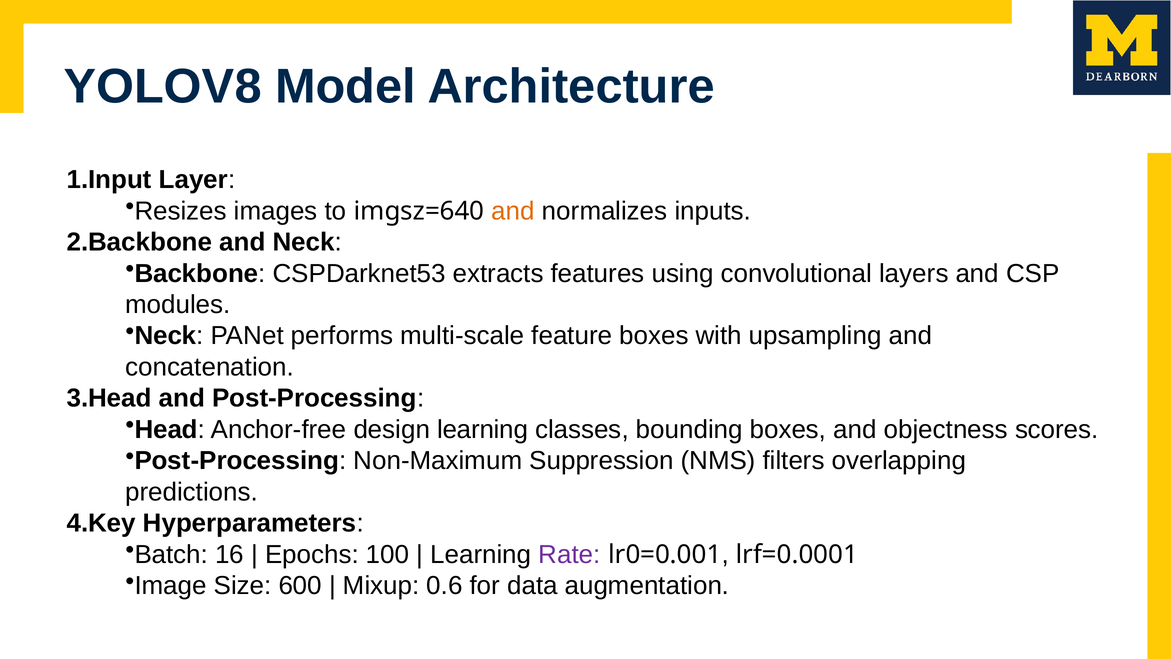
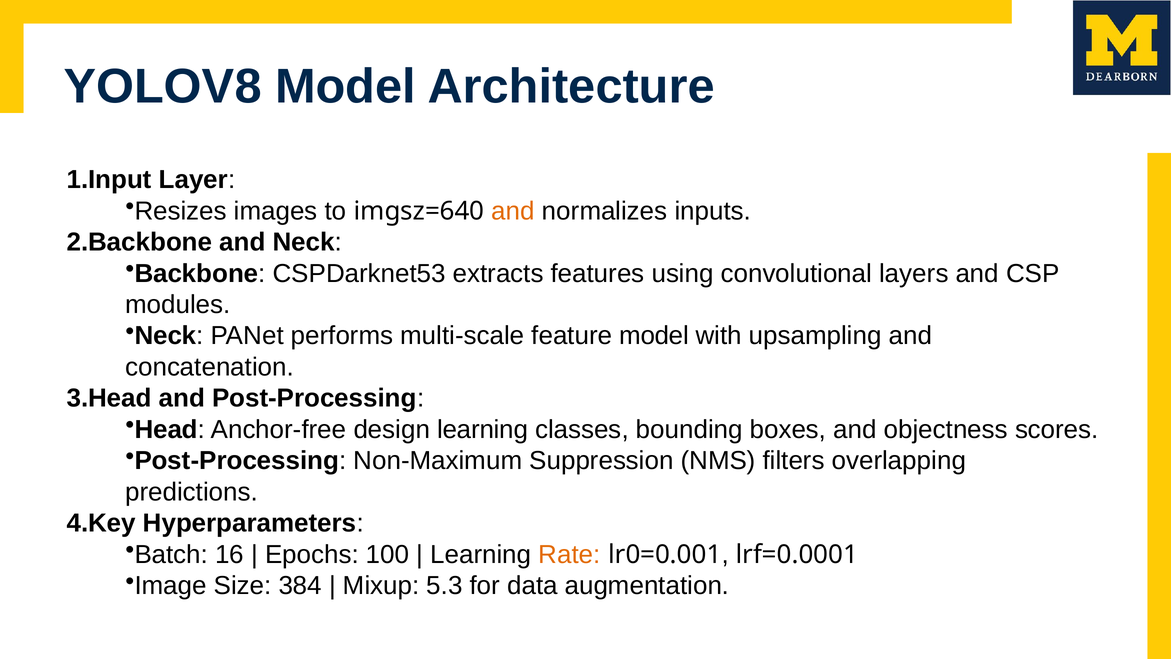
feature boxes: boxes -> model (654, 336)
Rate colour: purple -> orange (569, 554)
600: 600 -> 384 (300, 585)
0.6: 0.6 -> 5.3 (445, 585)
